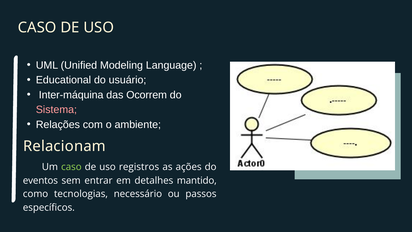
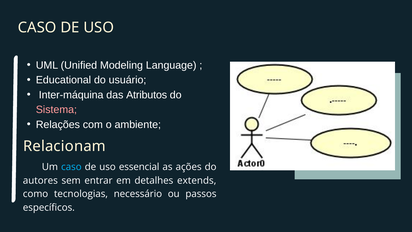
Ocorrem: Ocorrem -> Atributos (147, 95)
caso colour: light green -> light blue (71, 167)
registros: registros -> essencial (139, 167)
eventos: eventos -> autores (40, 180)
mantido: mantido -> extends (197, 180)
